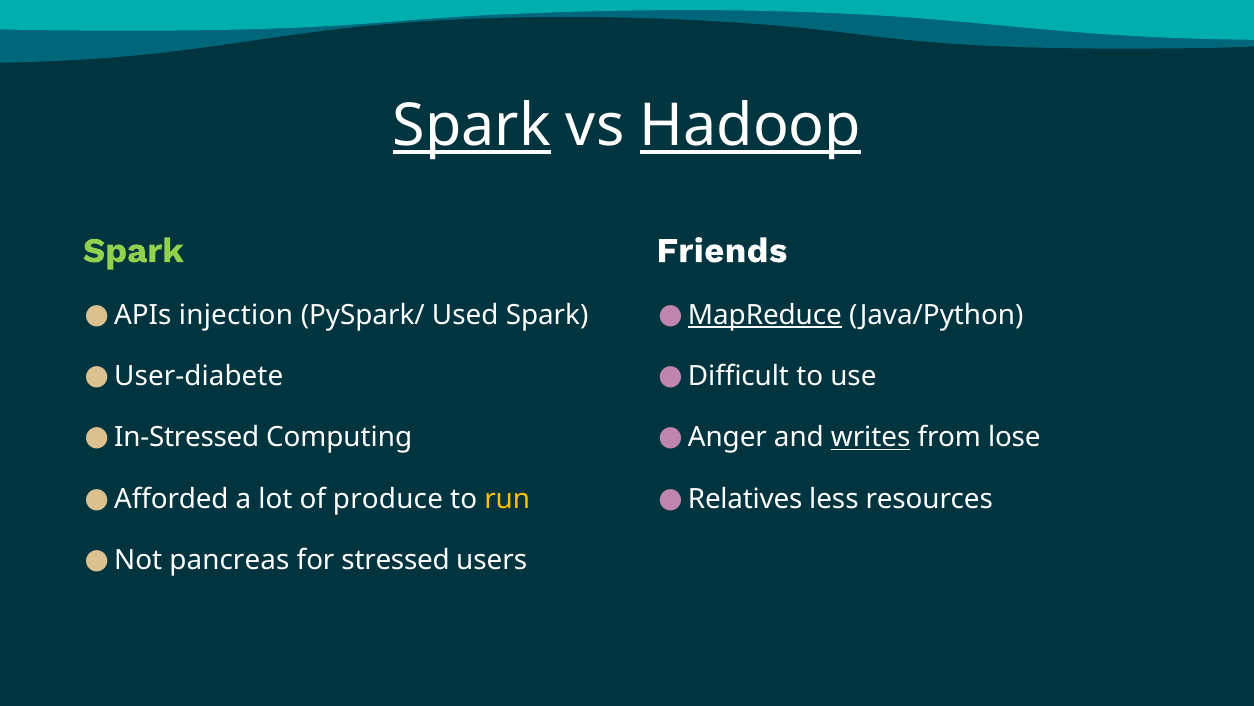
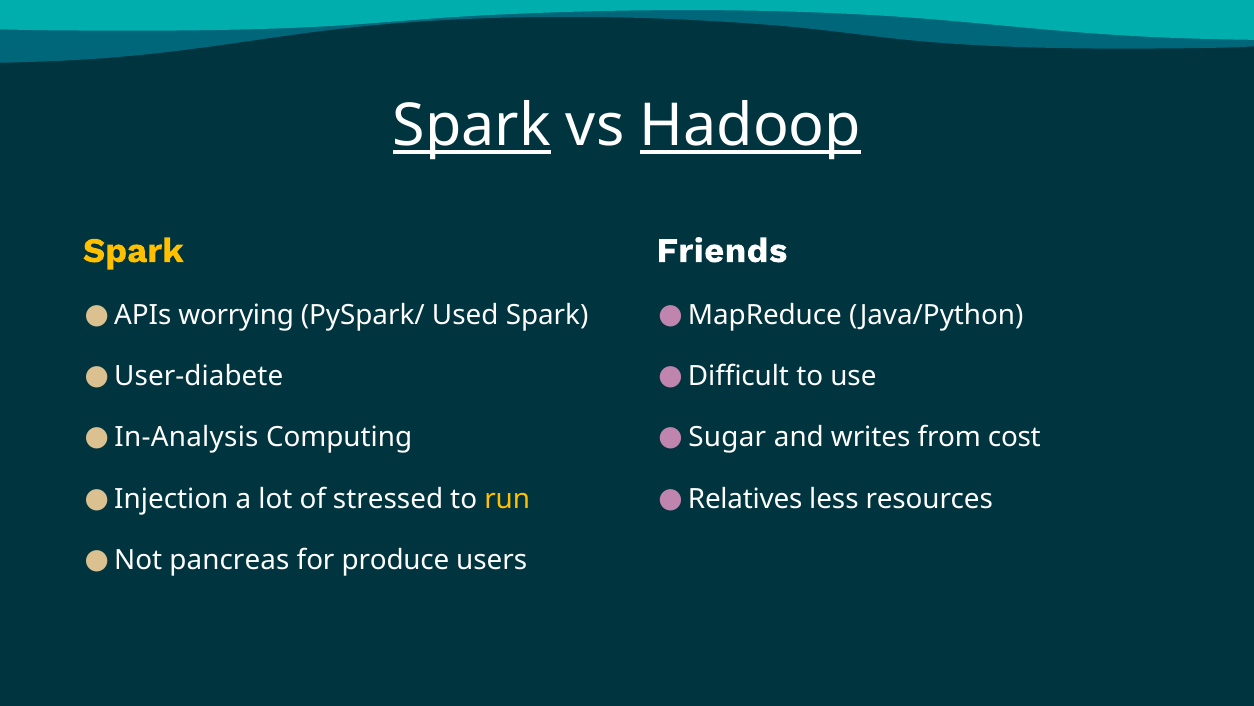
Spark colour: light green -> yellow (133, 250)
injection: injection -> worrying (236, 315)
MapReduce underline: present -> none (765, 315)
In-Stressed: In-Stressed -> In-Analysis (186, 437)
Anger: Anger -> Sugar (727, 437)
writes underline: present -> none (871, 437)
lose: lose -> cost (1014, 437)
Afforded: Afforded -> Injection (171, 498)
produce: produce -> stressed (388, 498)
stressed: stressed -> produce (396, 560)
